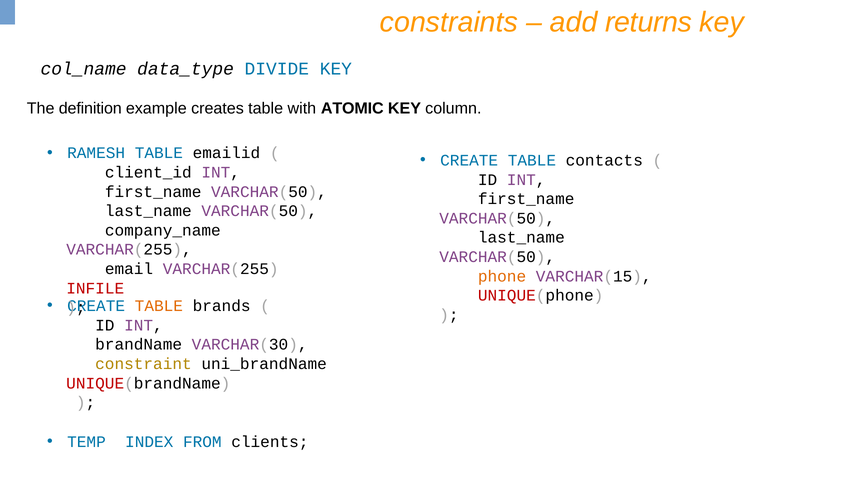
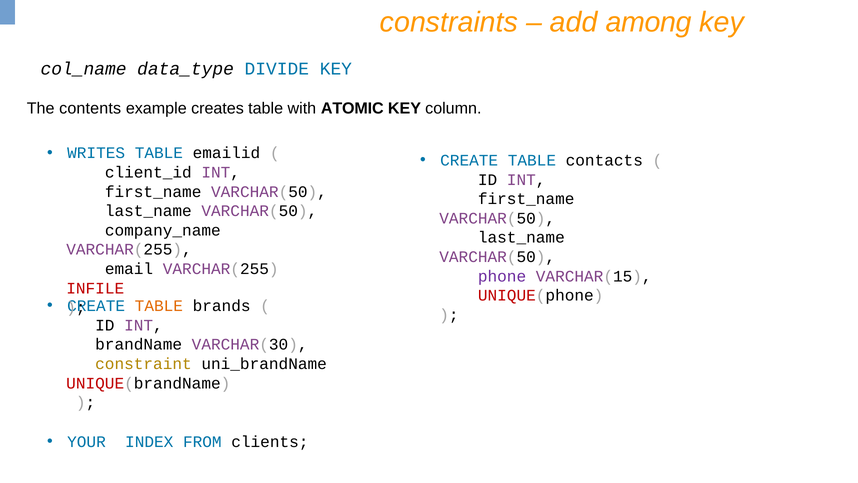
returns: returns -> among (649, 22)
definition: definition -> contents (90, 108)
RAMESH: RAMESH -> WRITES (96, 153)
phone colour: orange -> purple (502, 276)
TEMP: TEMP -> YOUR (86, 441)
